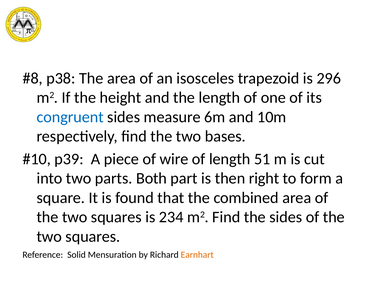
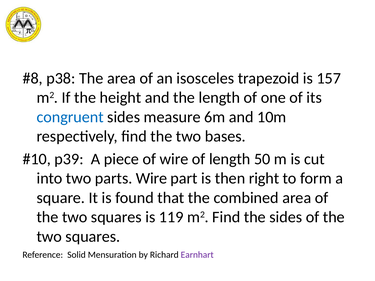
296: 296 -> 157 (329, 78)
51: 51 -> 50 (262, 159)
parts Both: Both -> Wire (152, 179)
234: 234 -> 119 (171, 217)
Earnhart colour: orange -> purple (197, 255)
